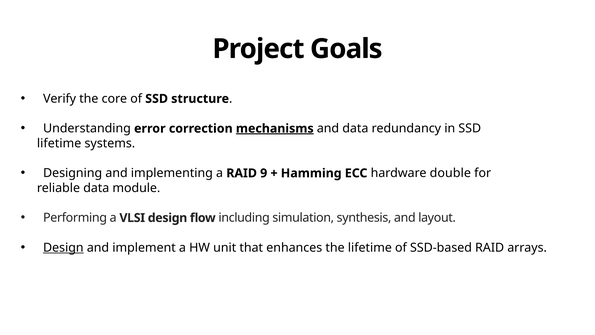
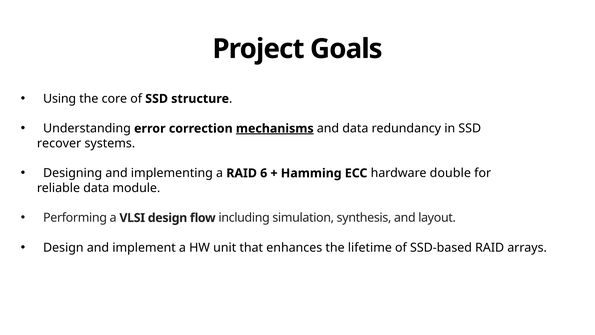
Verify: Verify -> Using (60, 99)
lifetime: lifetime -> recover (59, 143)
9: 9 -> 6 (264, 173)
Design underline: present -> none (63, 247)
